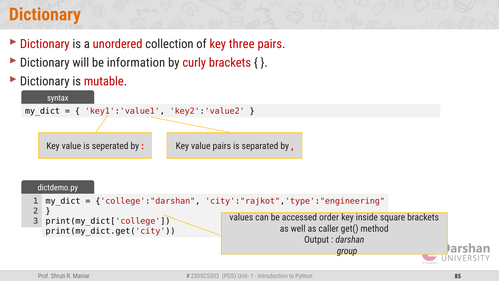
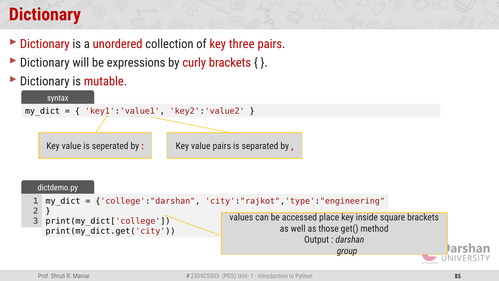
Dictionary colour: orange -> red (45, 14)
information: information -> expressions (136, 63)
order: order -> place (329, 217)
caller: caller -> those (329, 228)
